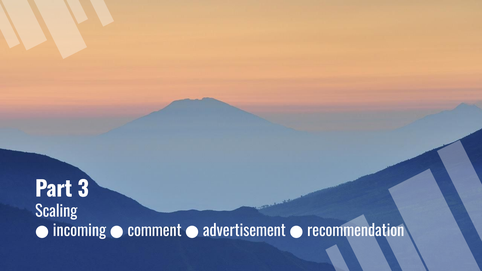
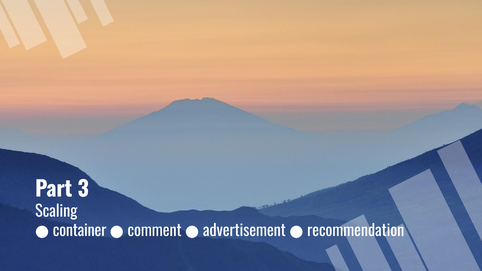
incoming: incoming -> container (80, 231)
